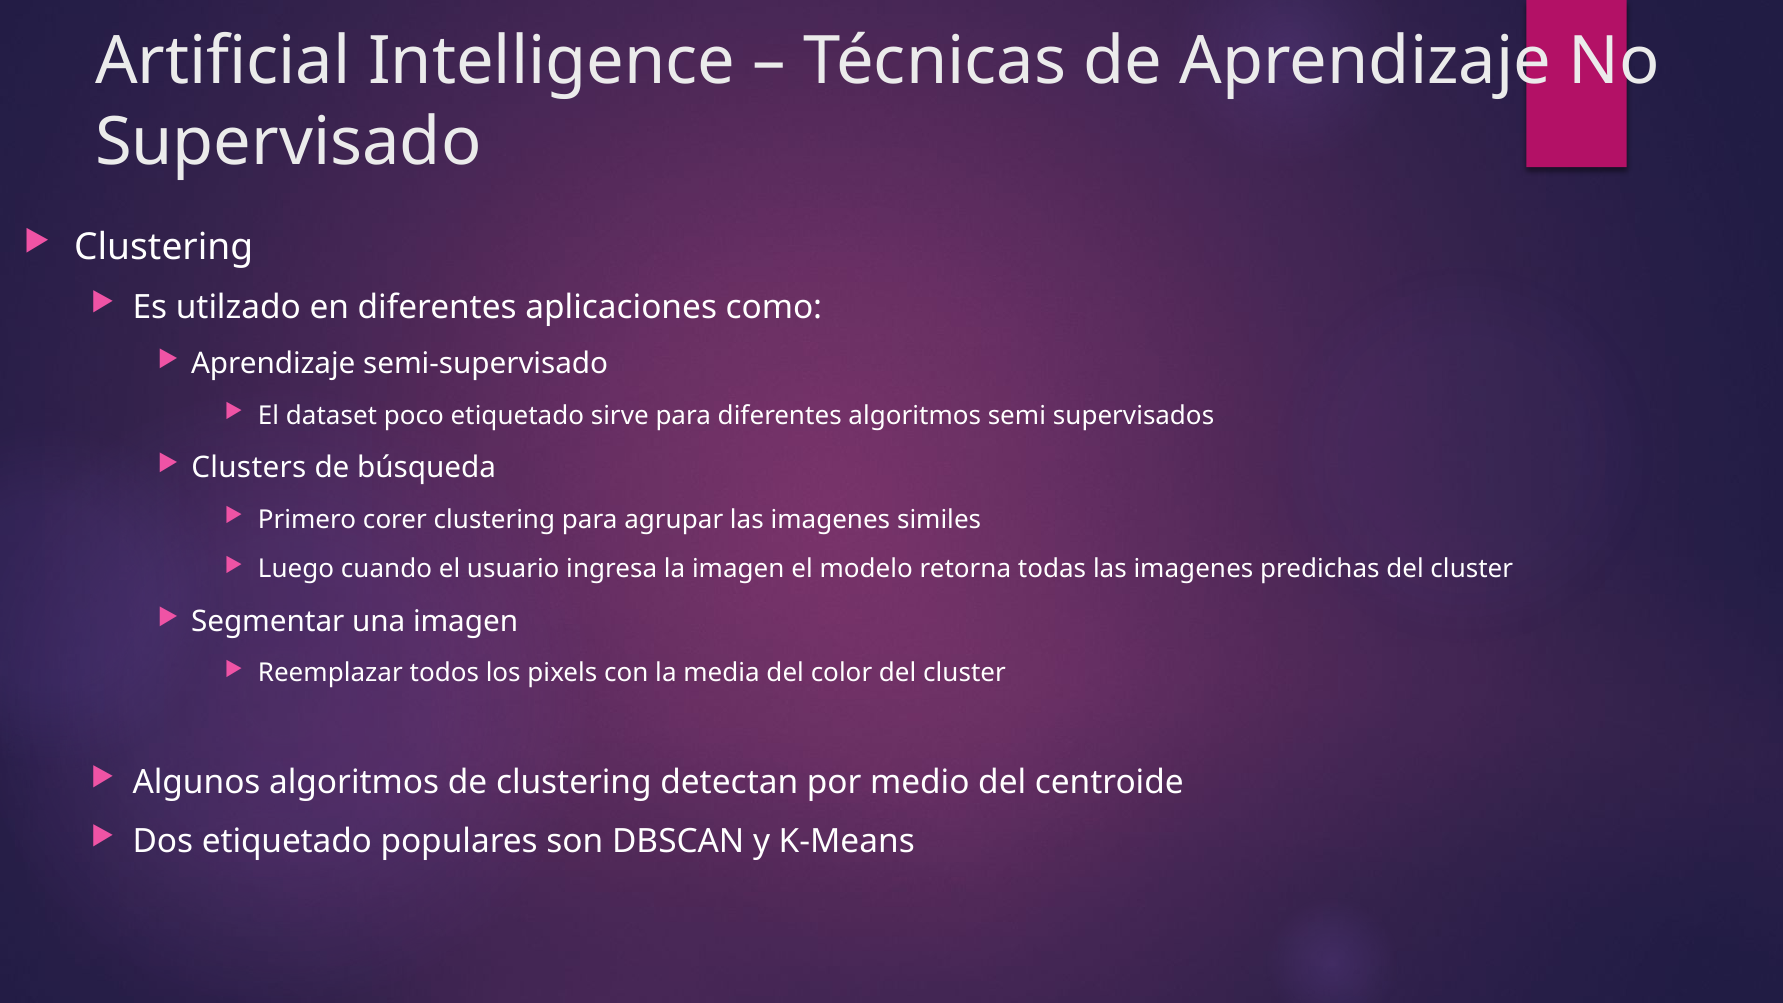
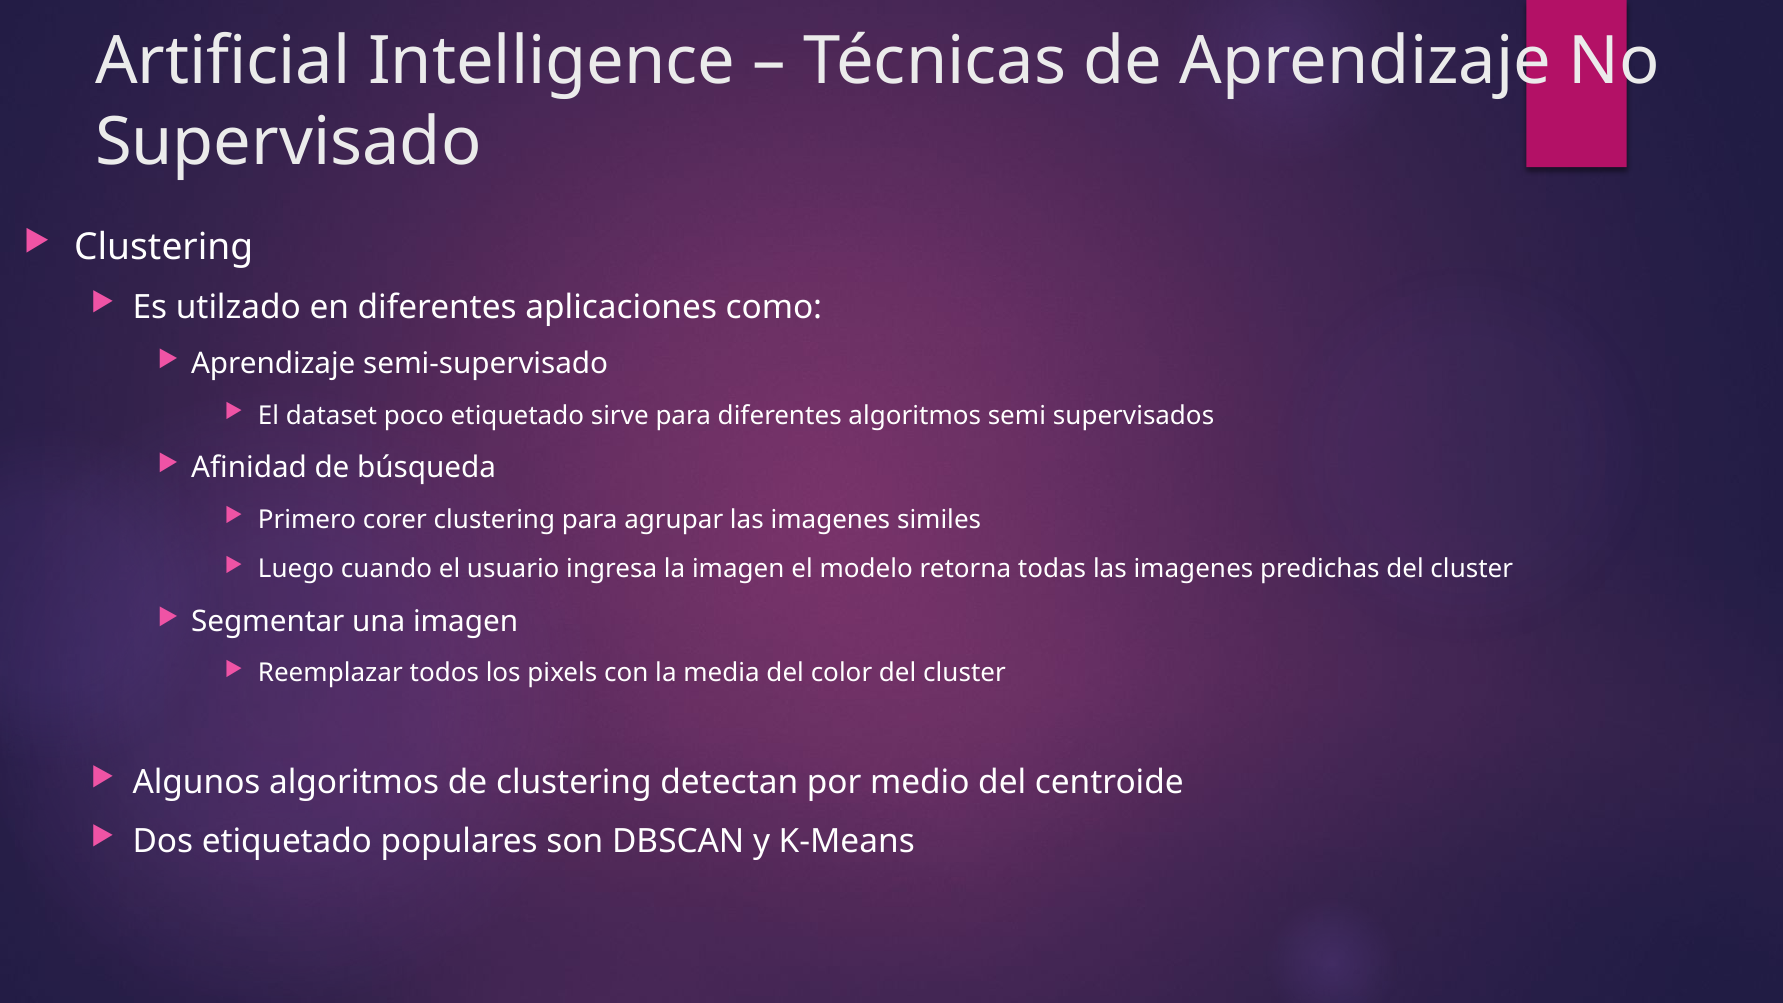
Clusters: Clusters -> Afinidad (249, 468)
